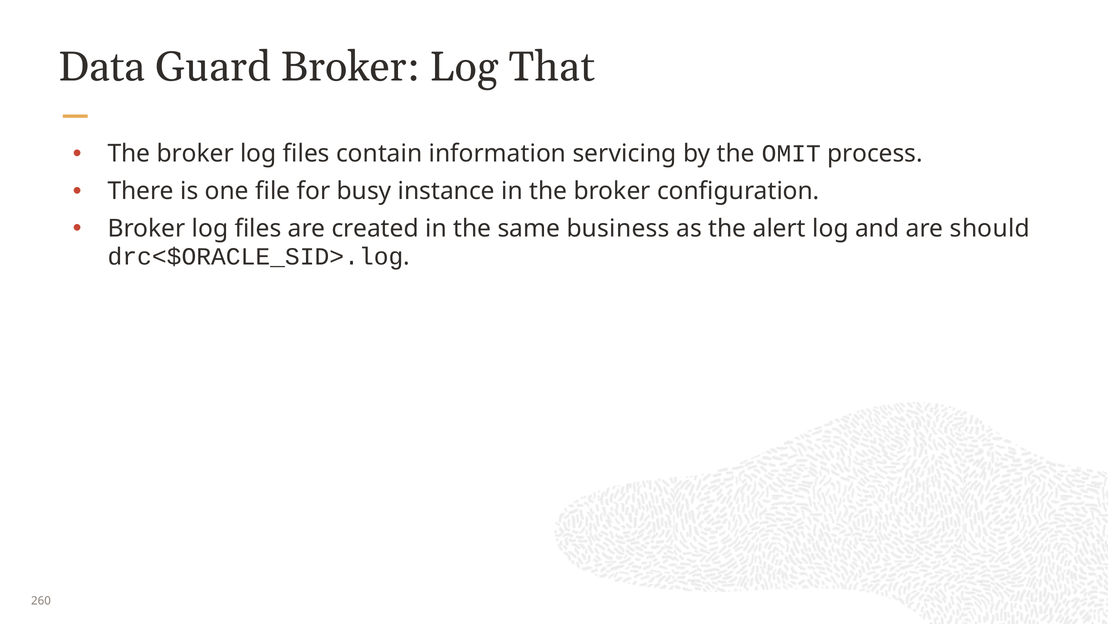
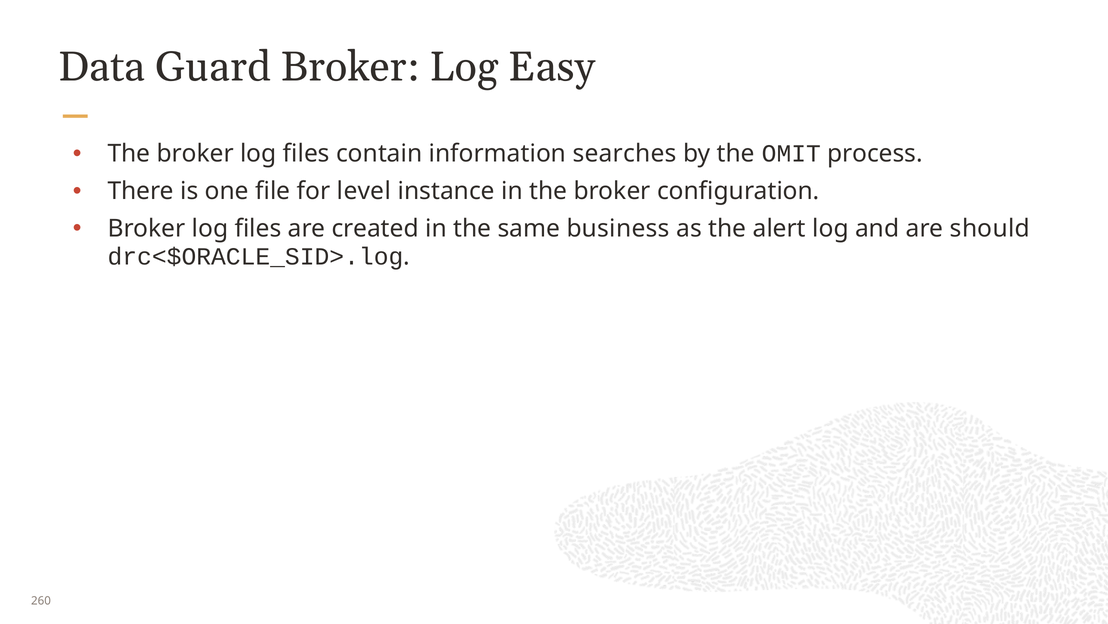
That: That -> Easy (552, 67)
servicing: servicing -> searches (624, 154)
busy: busy -> level (364, 191)
